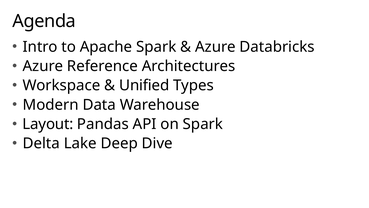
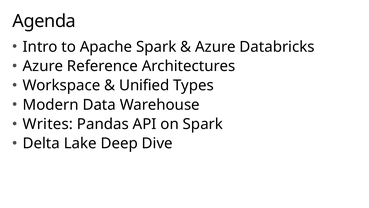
Layout: Layout -> Writes (48, 124)
